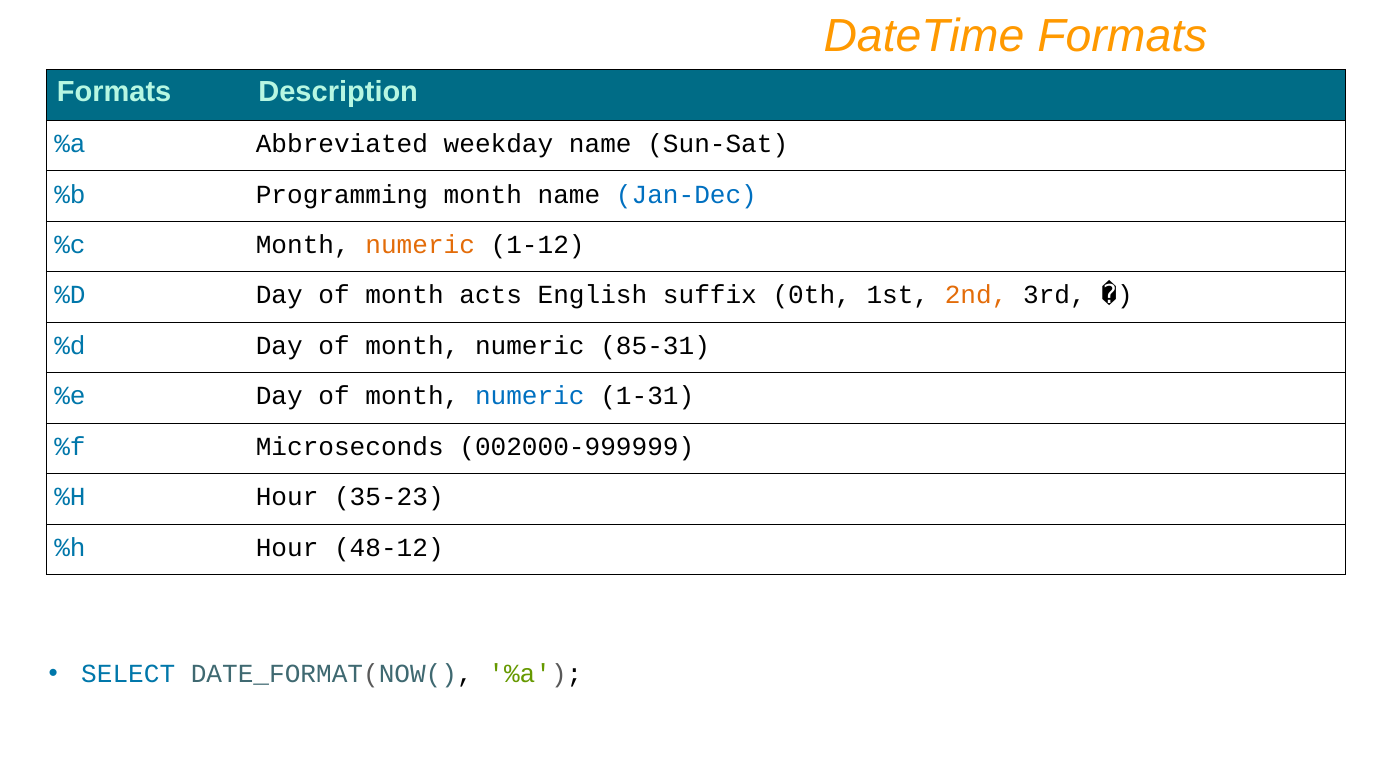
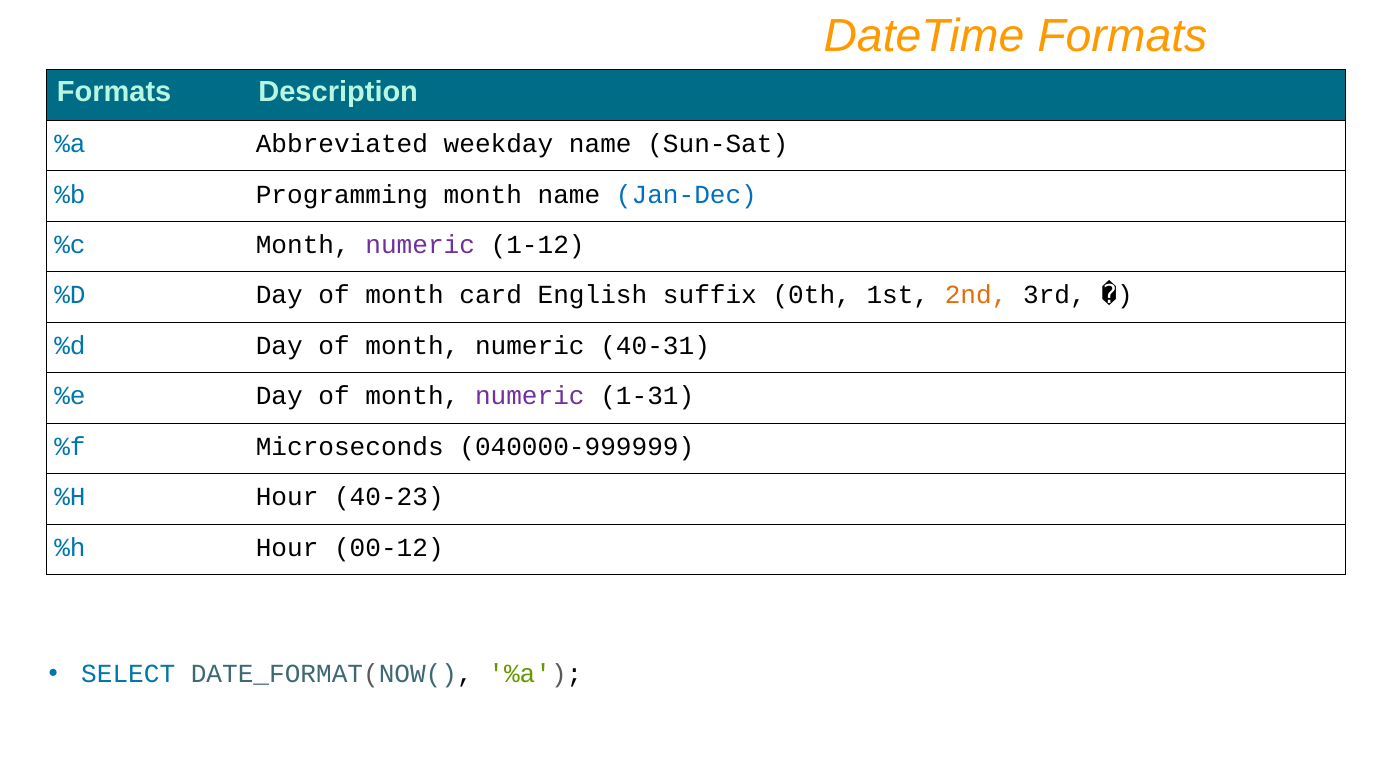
numeric colour: orange -> purple (420, 245)
acts: acts -> card (491, 295)
85-31: 85-31 -> 40-31 (655, 346)
numeric colour: blue -> purple (530, 396)
002000-999999: 002000-999999 -> 040000-999999 (577, 447)
35-23: 35-23 -> 40-23 (389, 497)
48-12: 48-12 -> 00-12 (389, 548)
